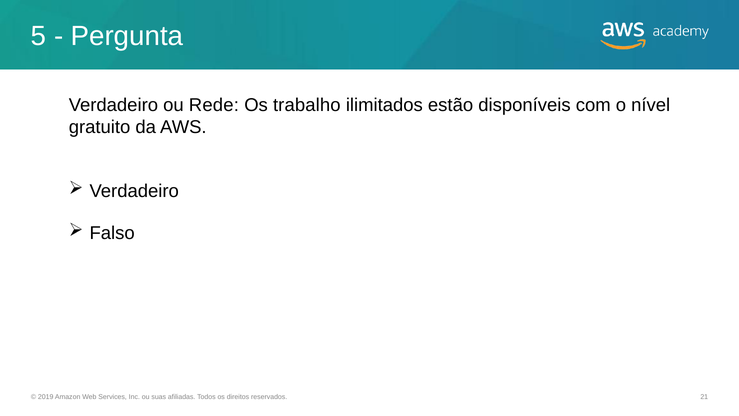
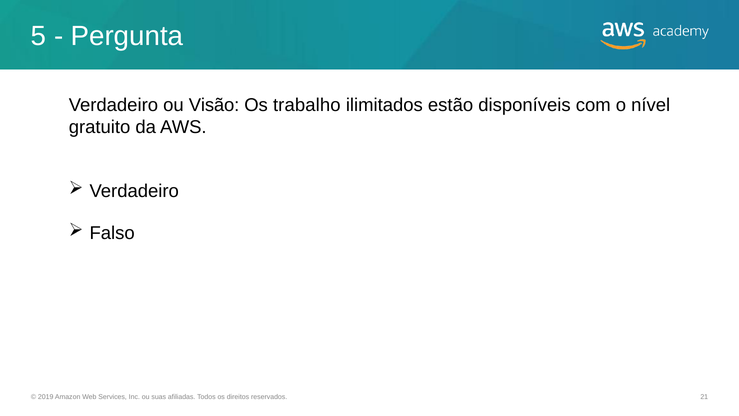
Rede: Rede -> Visão (214, 105)
